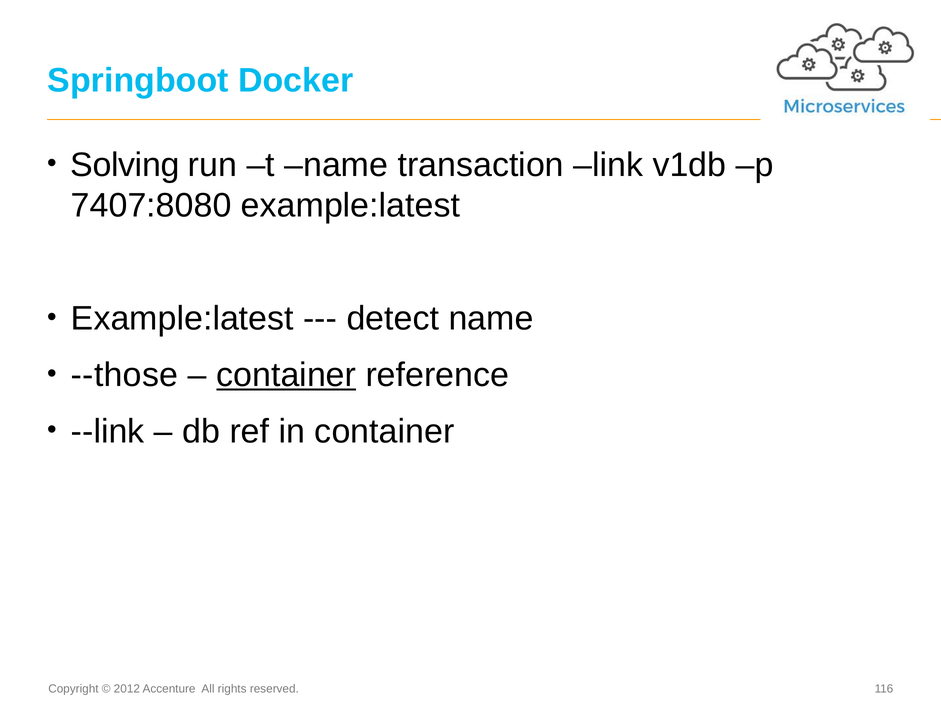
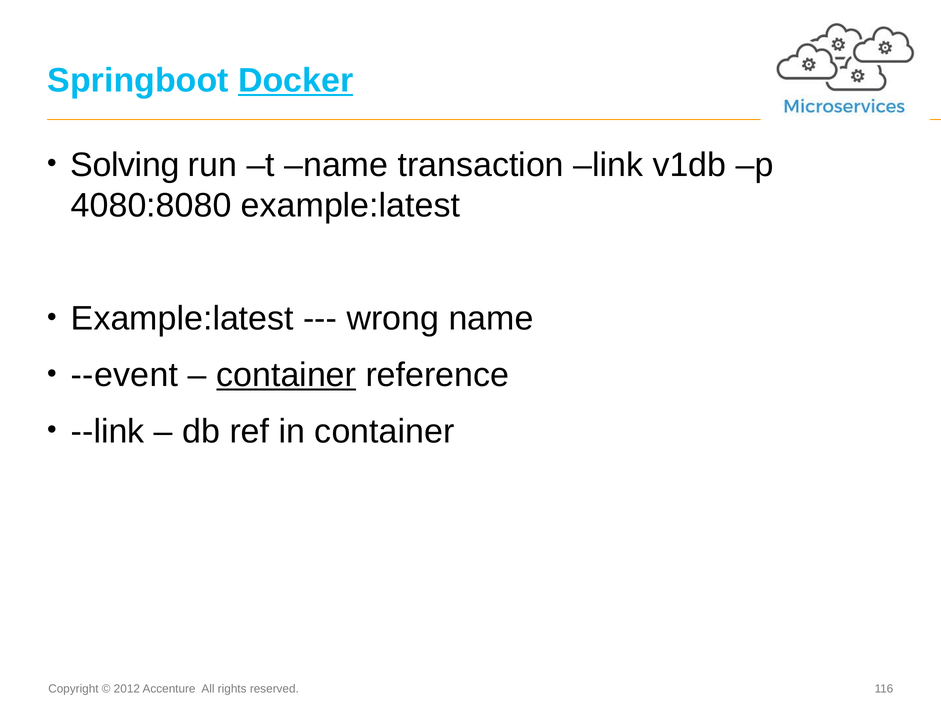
Docker underline: none -> present (296, 80)
7407:8080: 7407:8080 -> 4080:8080 (151, 206)
detect: detect -> wrong (393, 318)
--those: --those -> --event (125, 375)
